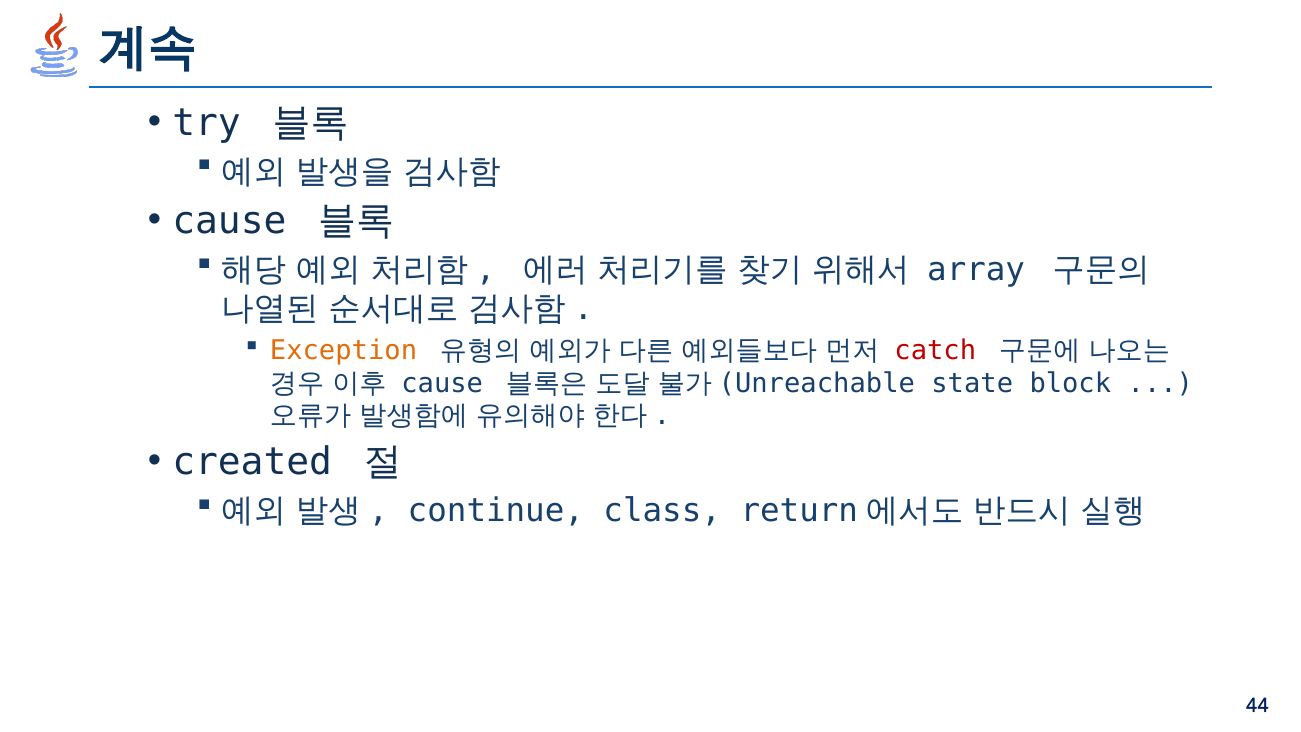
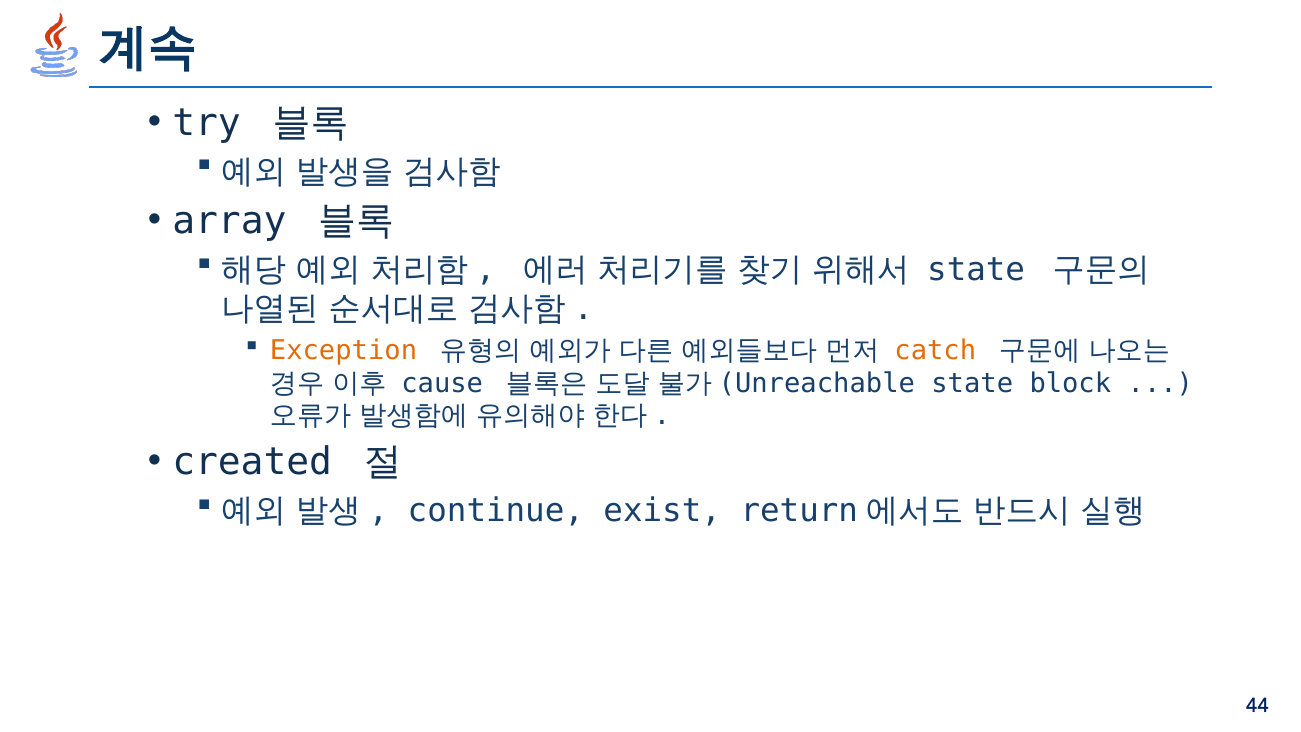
cause: cause -> array (229, 221)
array: array -> state (976, 269)
catch colour: red -> orange (935, 351)
class: class -> exist (662, 511)
